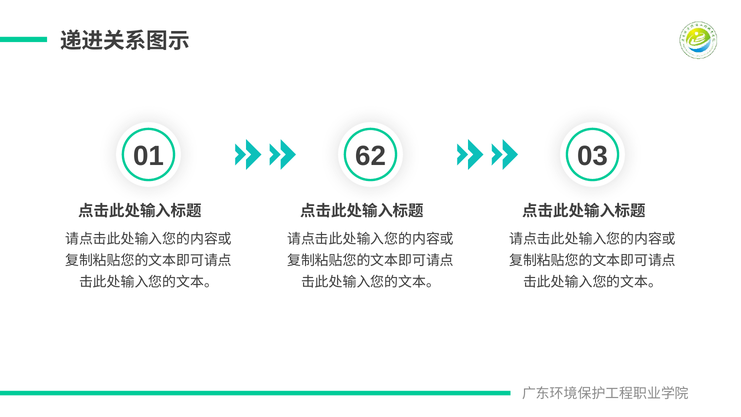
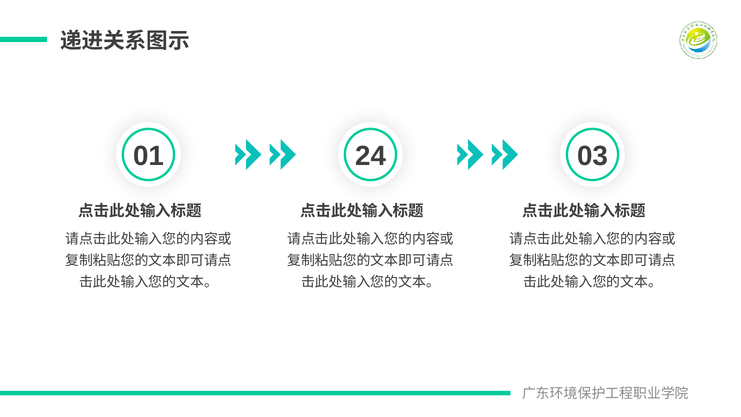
62: 62 -> 24 (371, 156)
